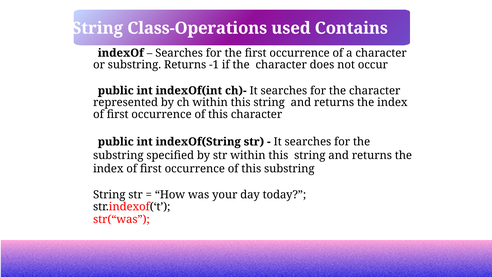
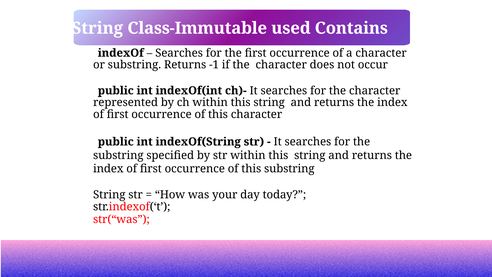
Class-Operations: Class-Operations -> Class-Immutable (197, 28)
